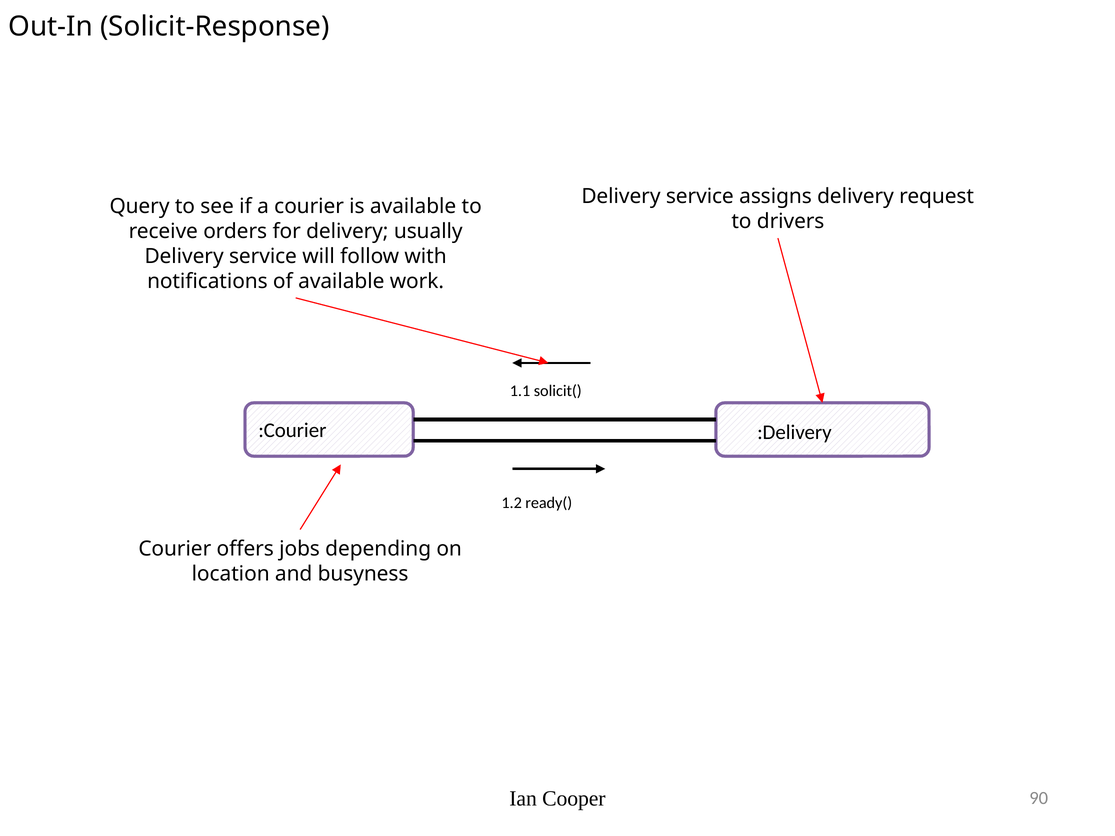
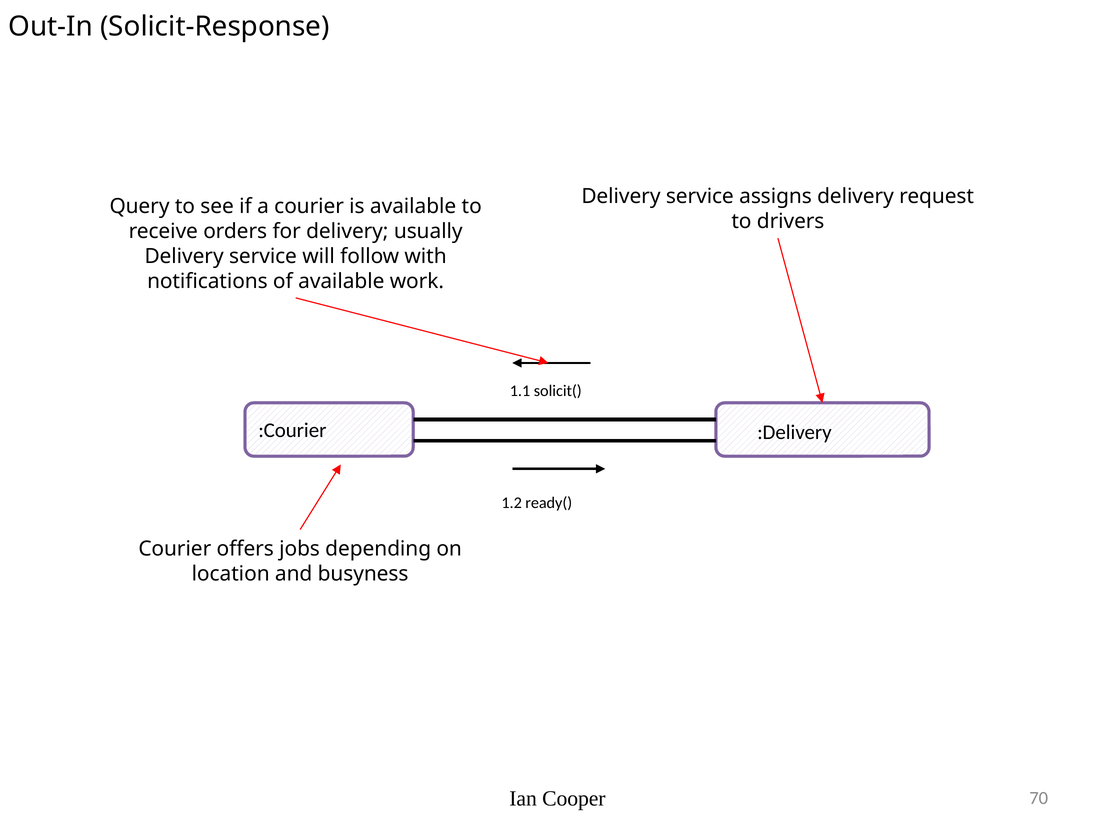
90: 90 -> 70 (1039, 798)
